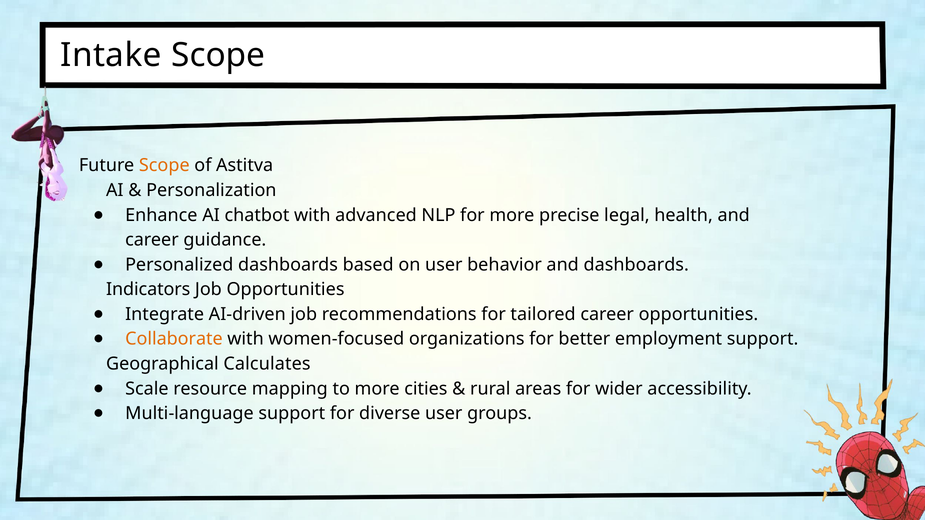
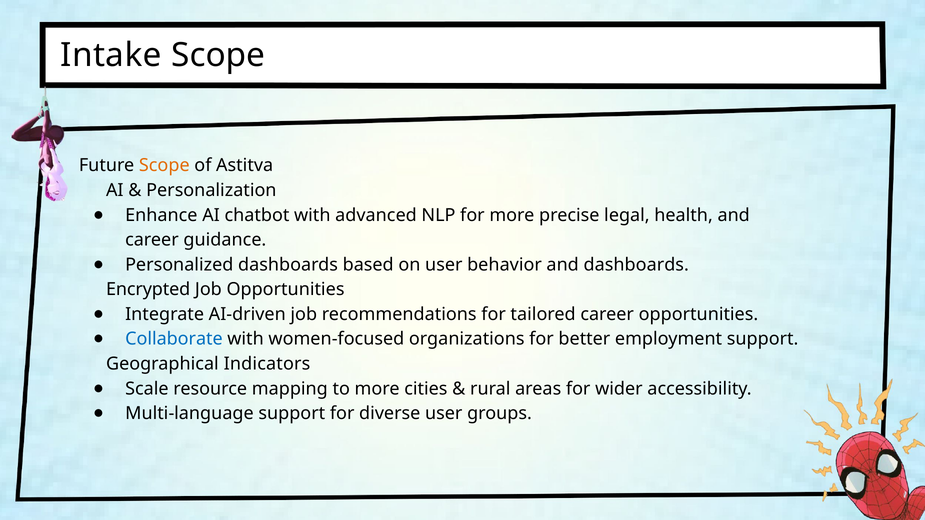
Indicators: Indicators -> Encrypted (148, 290)
Collaborate colour: orange -> blue (174, 339)
Calculates: Calculates -> Indicators (267, 364)
